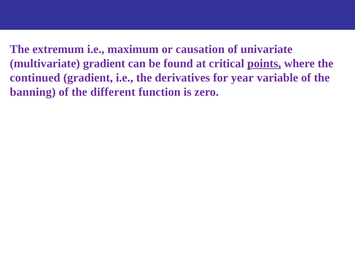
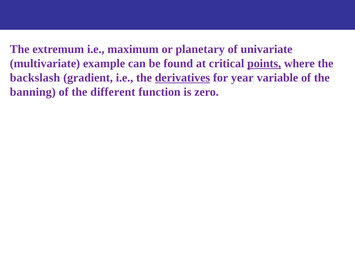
causation: causation -> planetary (200, 49)
multivariate gradient: gradient -> example (104, 63)
continued: continued -> backslash (35, 77)
derivatives underline: none -> present (182, 77)
